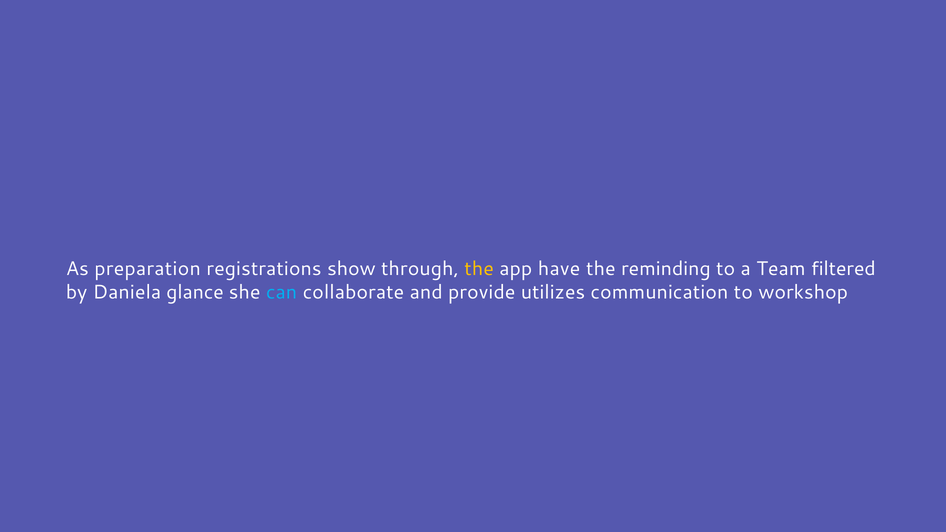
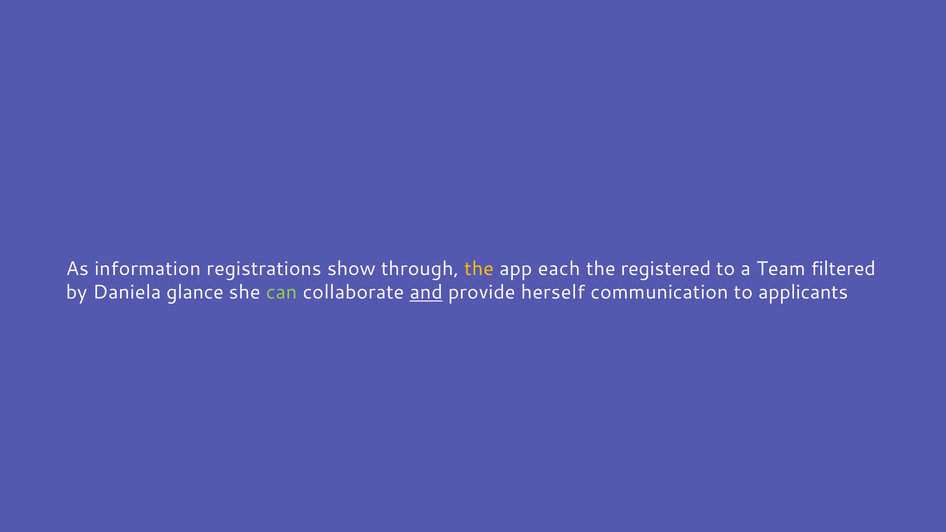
preparation: preparation -> information (148, 269)
have: have -> each (559, 269)
reminding: reminding -> registered (666, 269)
can colour: light blue -> light green (282, 292)
and underline: none -> present (426, 292)
utilizes: utilizes -> herself (553, 292)
workshop: workshop -> applicants (803, 292)
